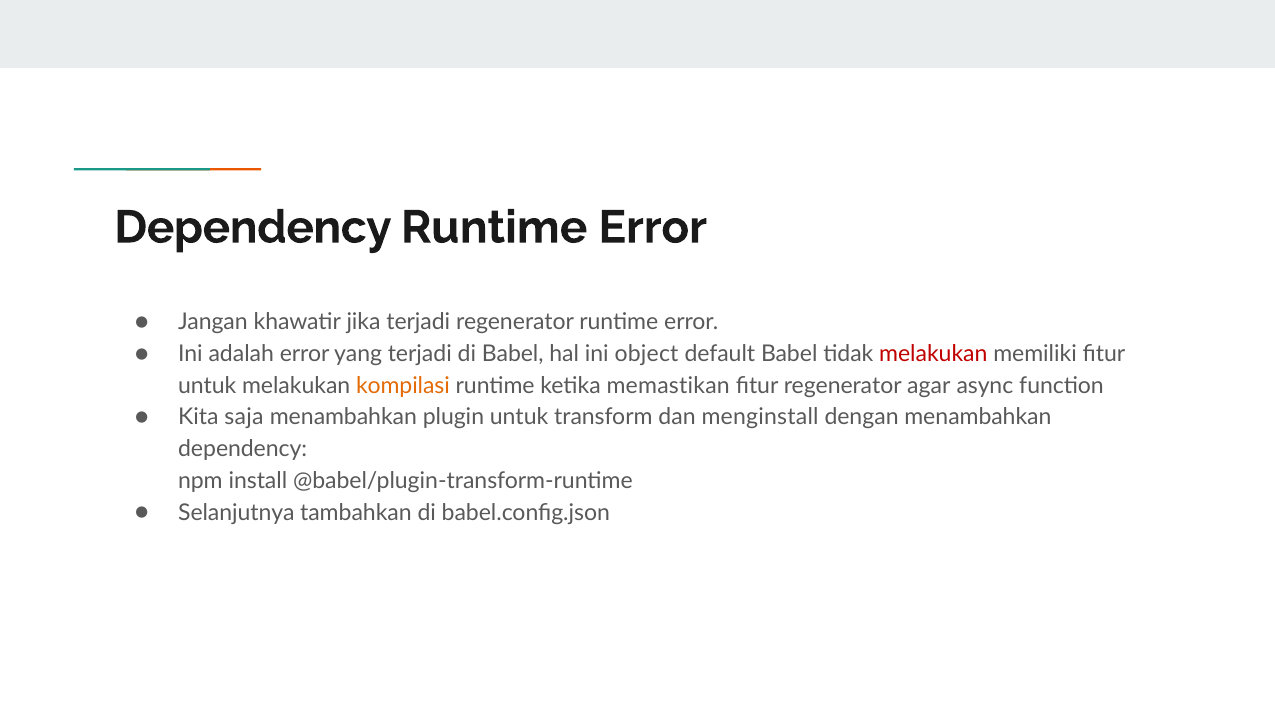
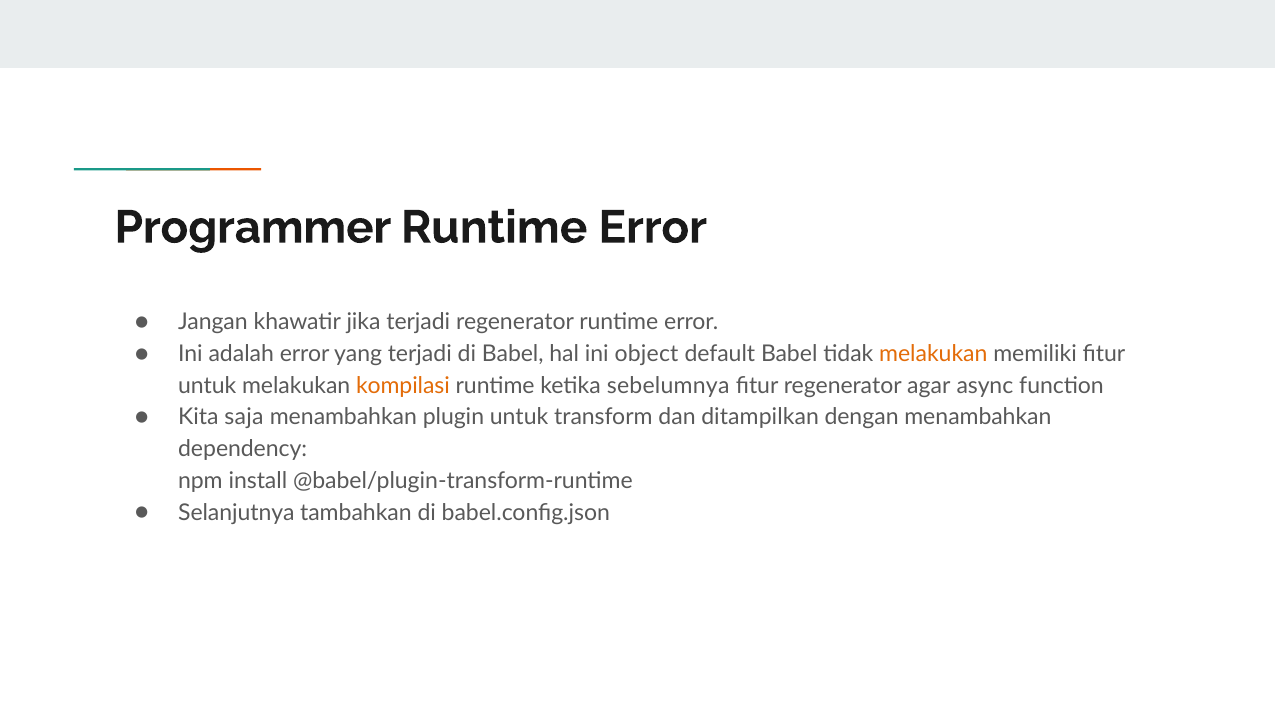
Dependency: Dependency -> Programmer (253, 227)
melakukan colour: red -> orange (933, 354)
memastikan: memastikan -> sebelumnya (668, 386)
menginstall: menginstall -> ditampilkan (760, 418)
